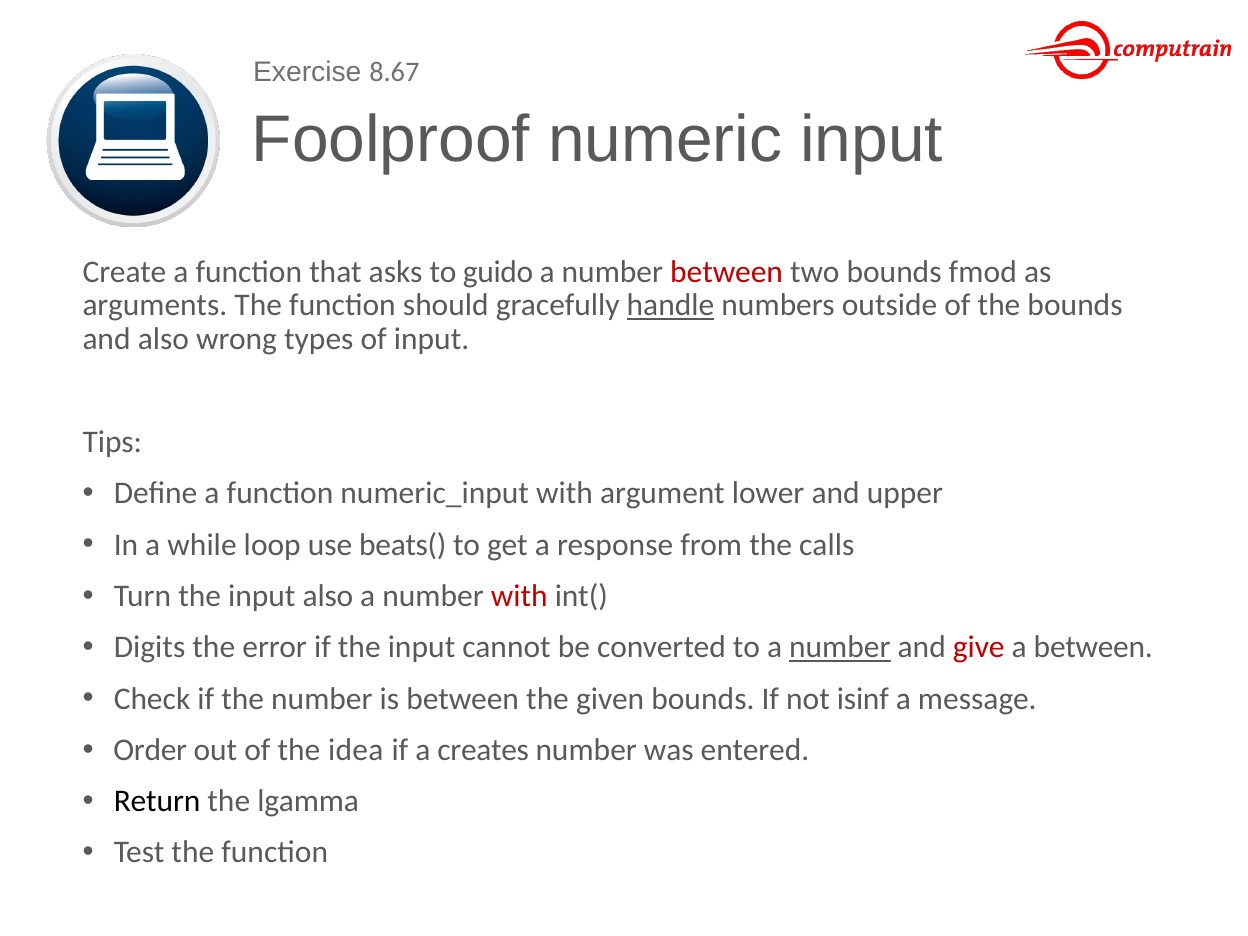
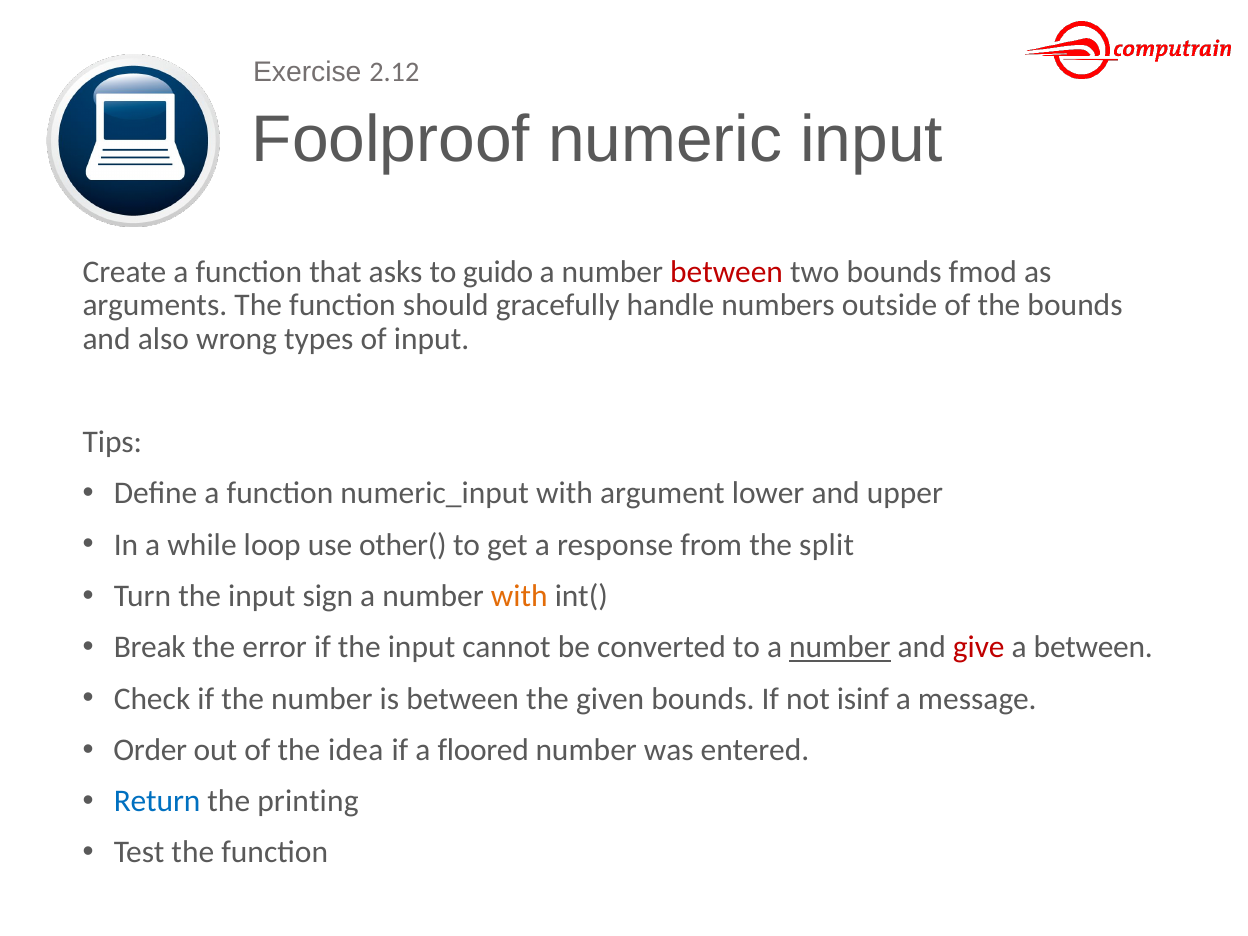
8.67: 8.67 -> 2.12 (394, 72)
handle underline: present -> none (670, 306)
beats(: beats( -> other( (403, 545)
calls: calls -> split (827, 545)
input also: also -> sign (328, 596)
with colour: red -> orange (519, 596)
Digits: Digits -> Break (150, 647)
creates: creates -> floored (483, 750)
Return colour: black -> blue (157, 801)
lgamma: lgamma -> printing (308, 801)
